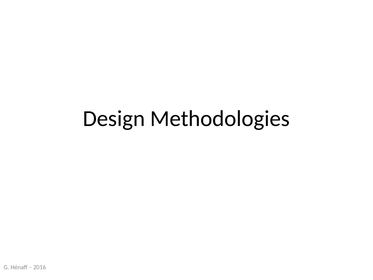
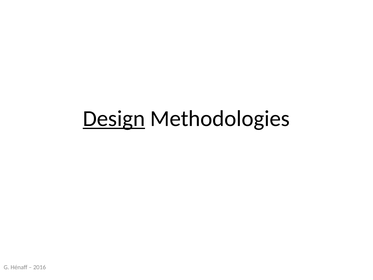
Design underline: none -> present (114, 118)
